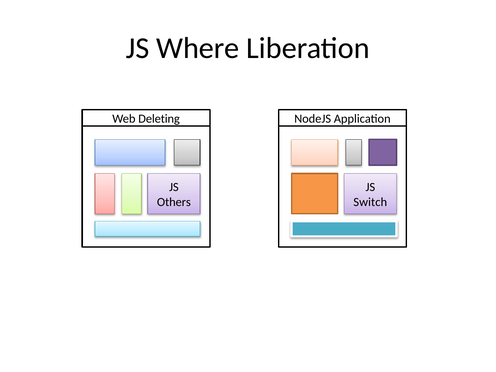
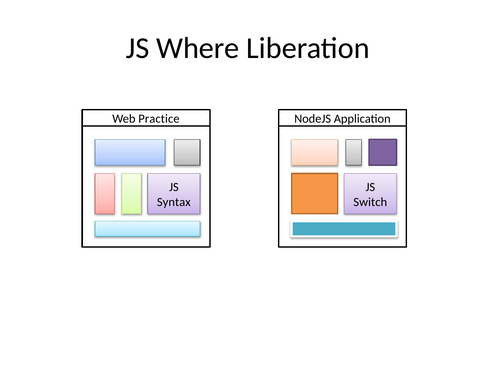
Deleting: Deleting -> Practice (159, 119)
Others: Others -> Syntax (174, 202)
